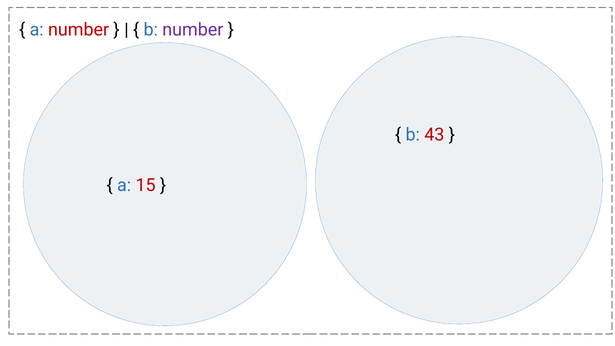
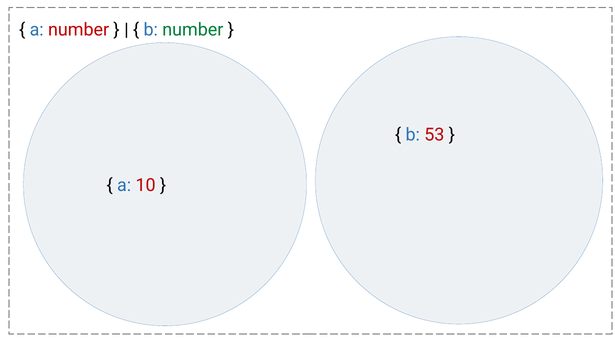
number colour: purple -> green (193, 30)
43: 43 -> 53 (434, 135)
15: 15 -> 10 (146, 185)
